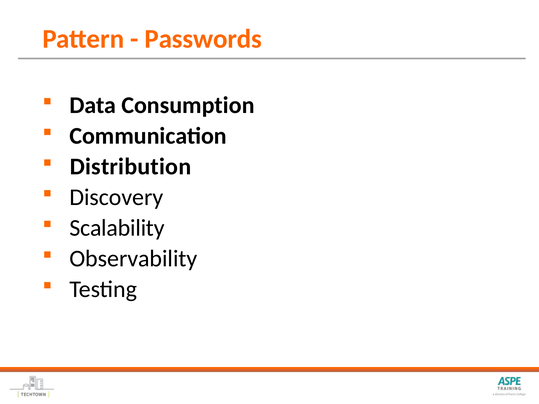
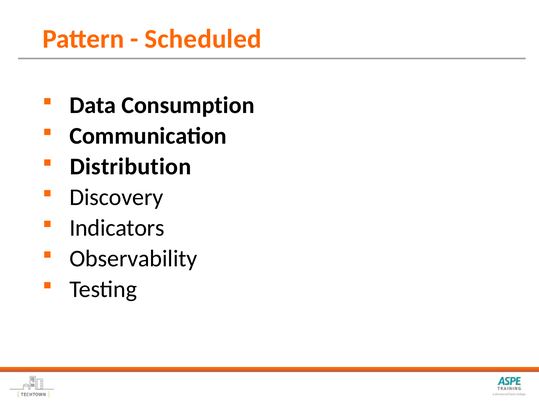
Passwords: Passwords -> Scheduled (203, 39)
Scalability: Scalability -> Indicators (117, 228)
